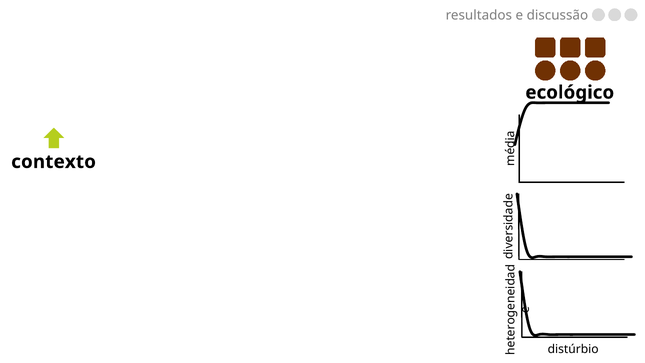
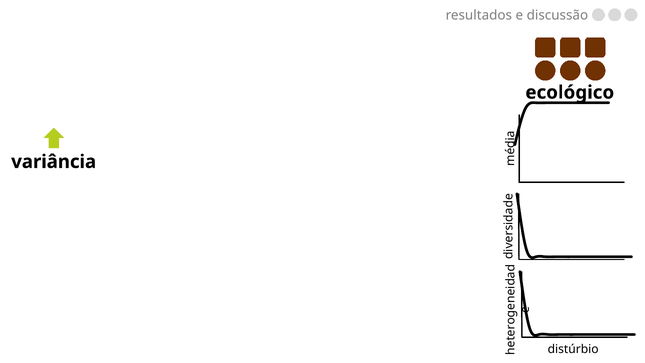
contexto: contexto -> variância (54, 162)
